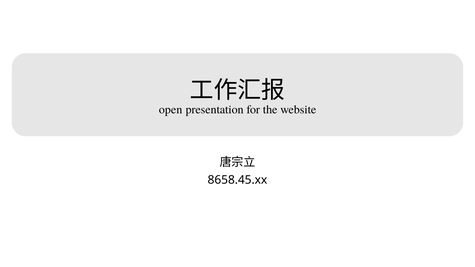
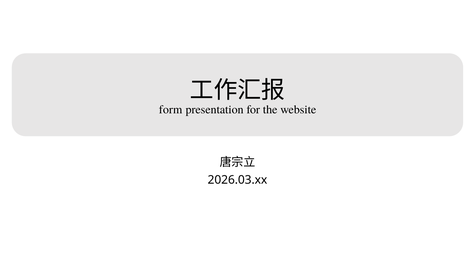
open: open -> form (171, 110)
8658.45.xx: 8658.45.xx -> 2026.03.xx (237, 180)
